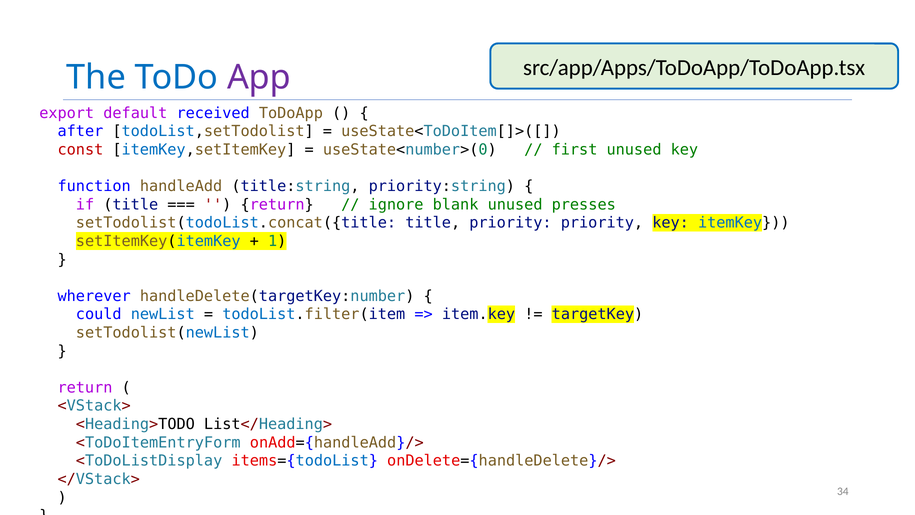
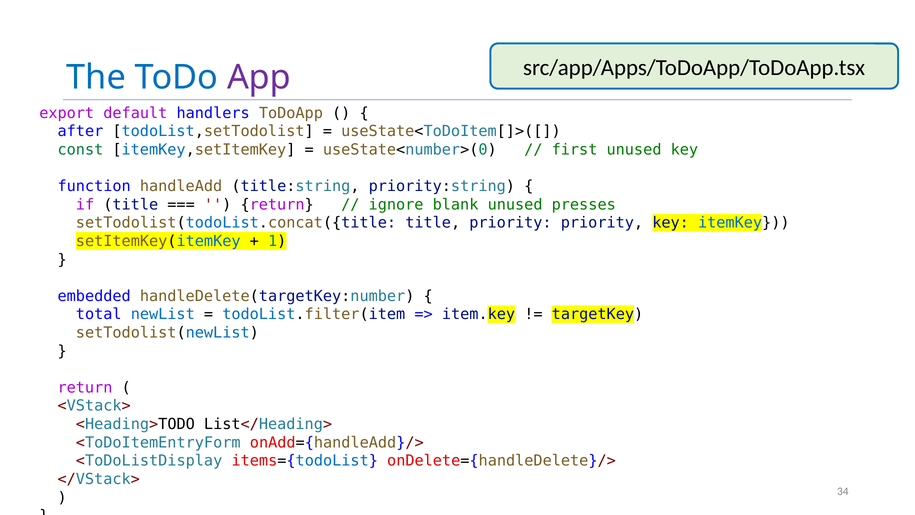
received: received -> handlers (213, 113)
const colour: red -> green (80, 150)
wherever: wherever -> embedded (94, 296)
could: could -> total (99, 314)
